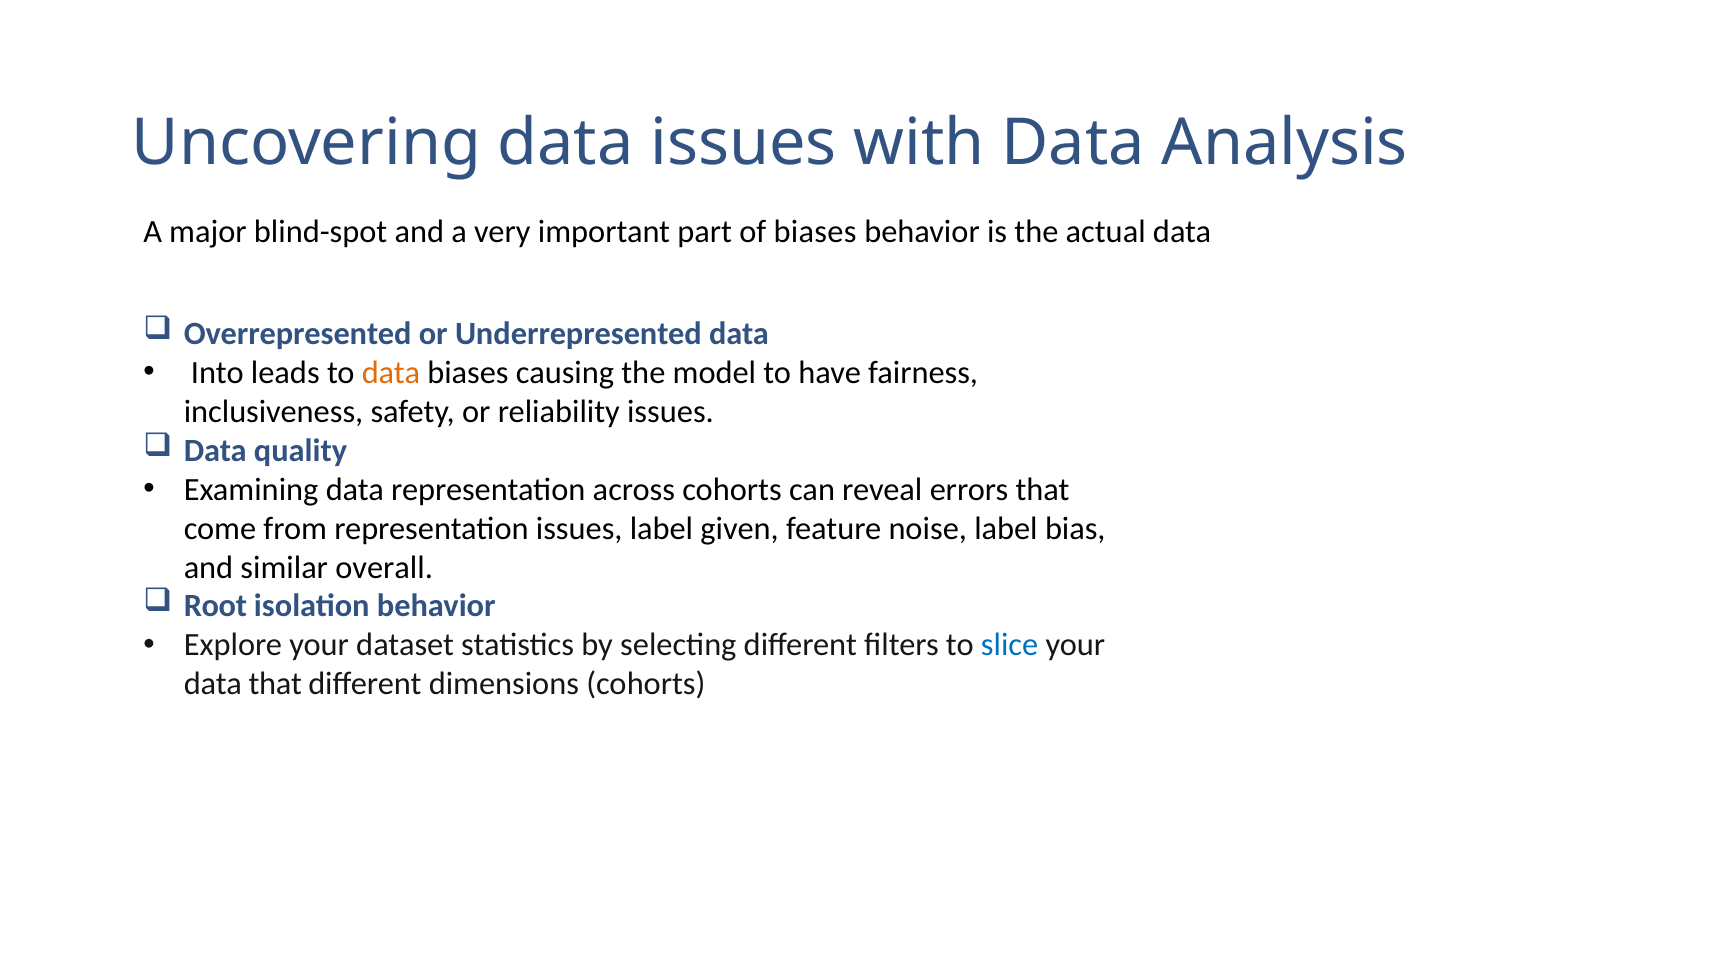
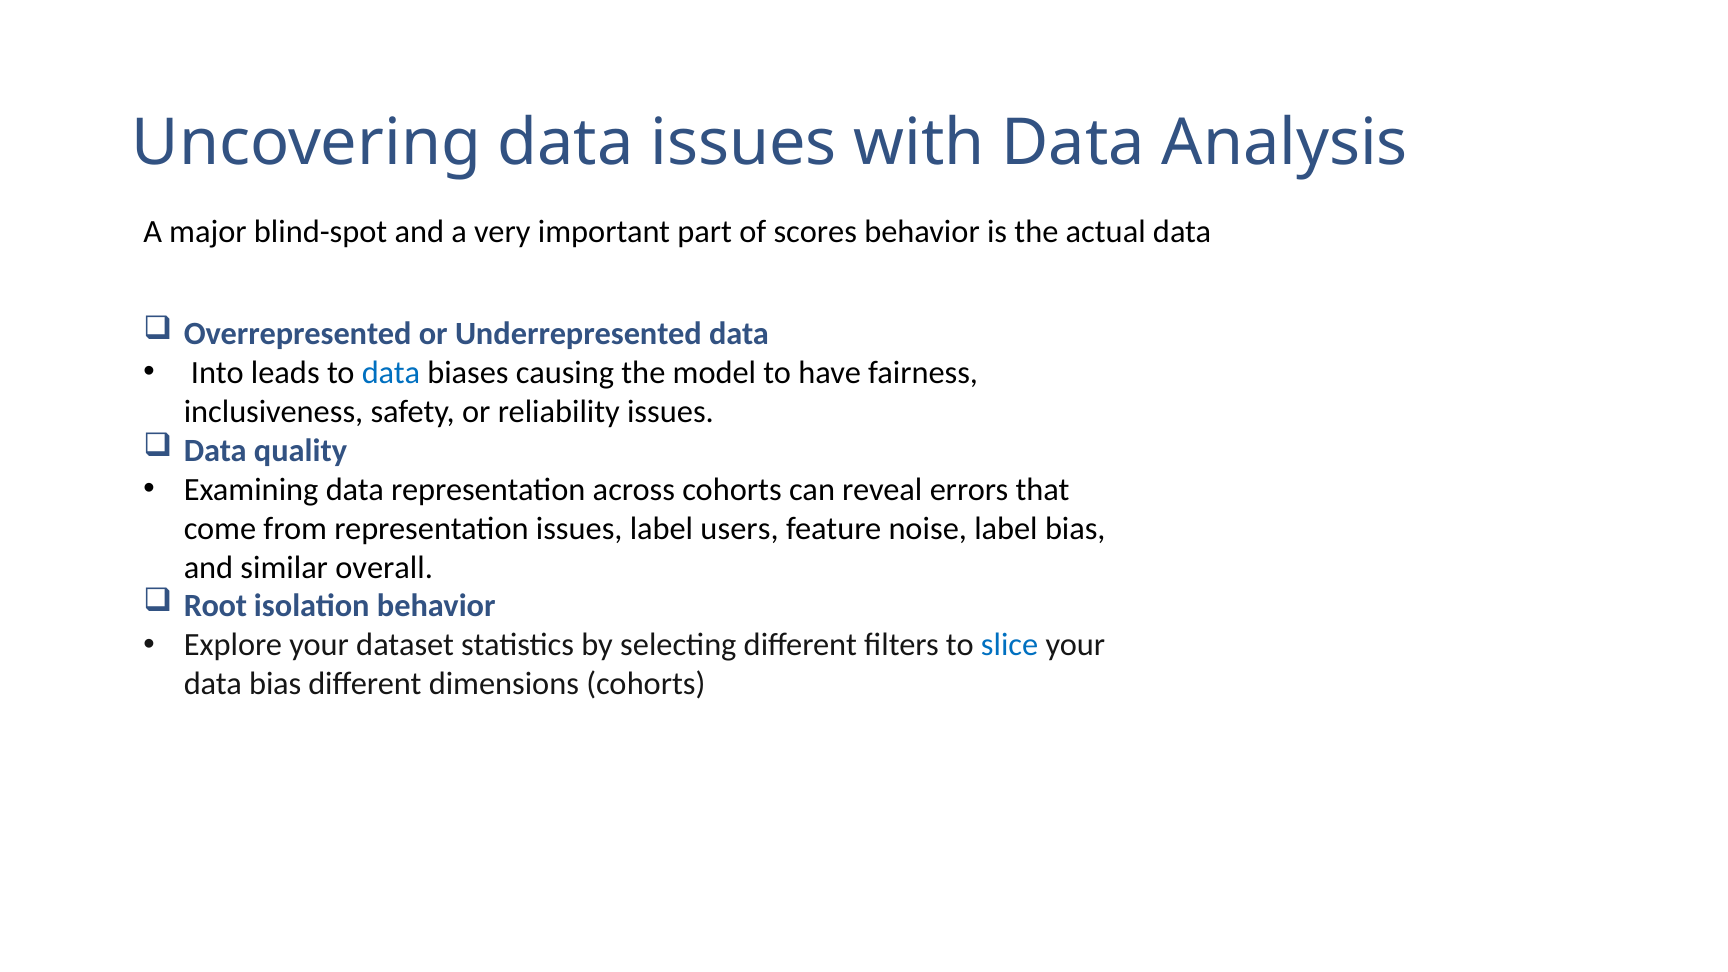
of biases: biases -> scores (815, 232)
data colour: orange -> blue (391, 373)
given: given -> users (740, 528)
data that: that -> bias (275, 684)
